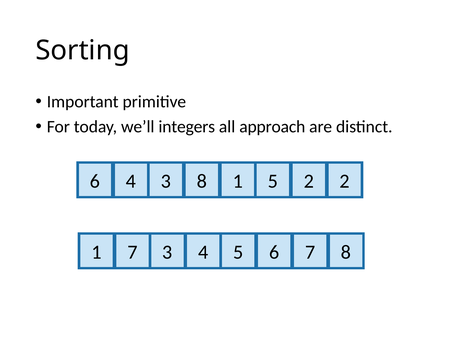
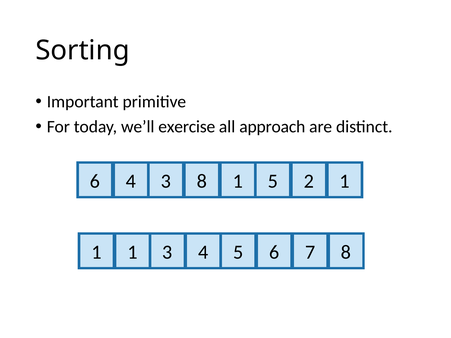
integers: integers -> exercise (187, 127)
2 2: 2 -> 1 (345, 181)
7: 7 -> 1 (132, 252)
